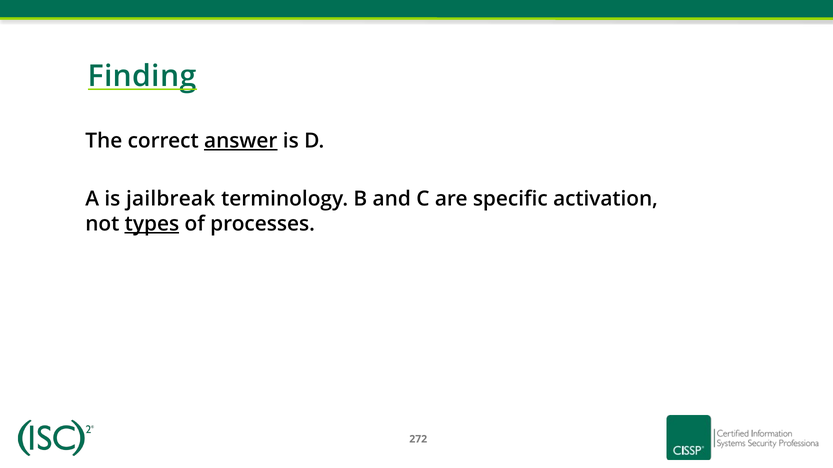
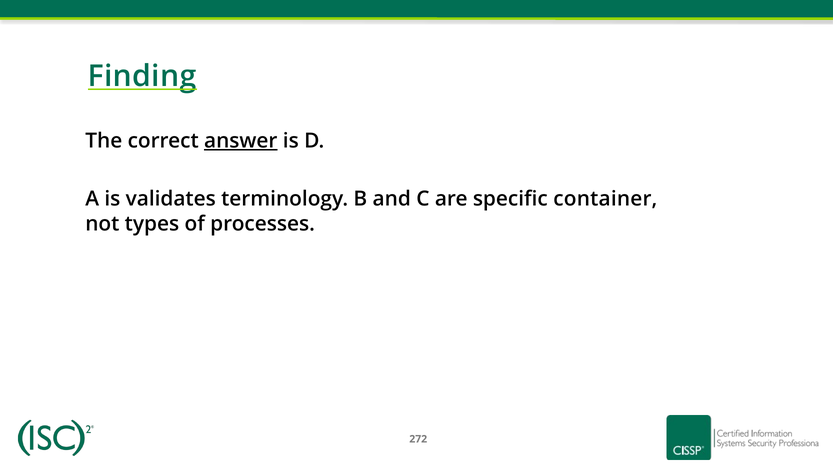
jailbreak: jailbreak -> validates (171, 199)
activation: activation -> container (605, 199)
types underline: present -> none (152, 224)
